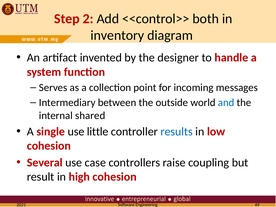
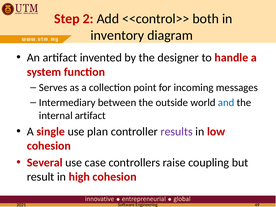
internal shared: shared -> artifact (90, 115)
little: little -> plan (98, 132)
results colour: blue -> purple (177, 132)
